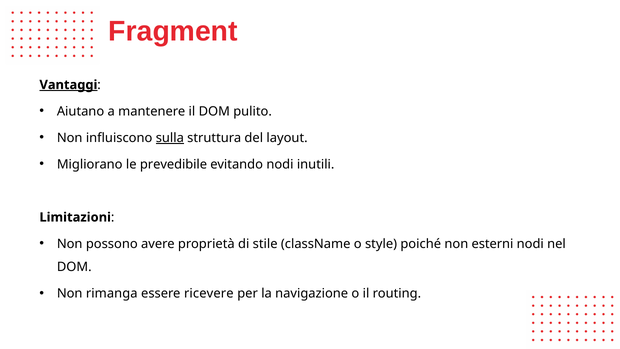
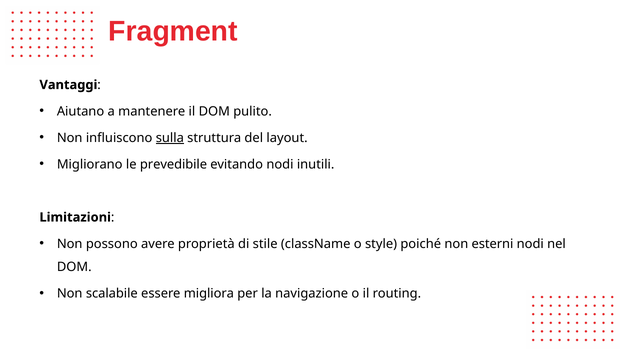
Vantaggi underline: present -> none (68, 85)
rimanga: rimanga -> scalabile (112, 293)
ricevere: ricevere -> migliora (209, 293)
